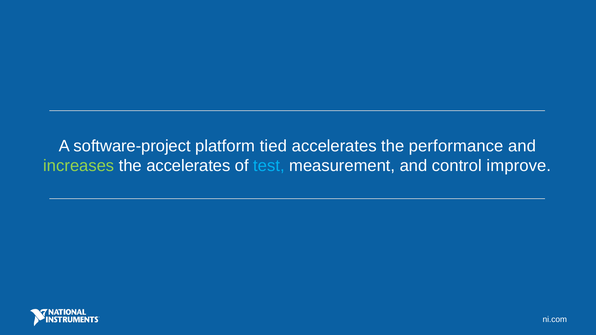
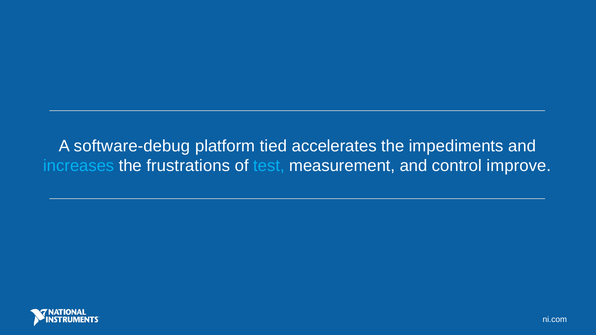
software-project: software-project -> software-debug (132, 146)
performance: performance -> impediments (456, 146)
increases colour: light green -> light blue (79, 166)
the accelerates: accelerates -> frustrations (188, 166)
